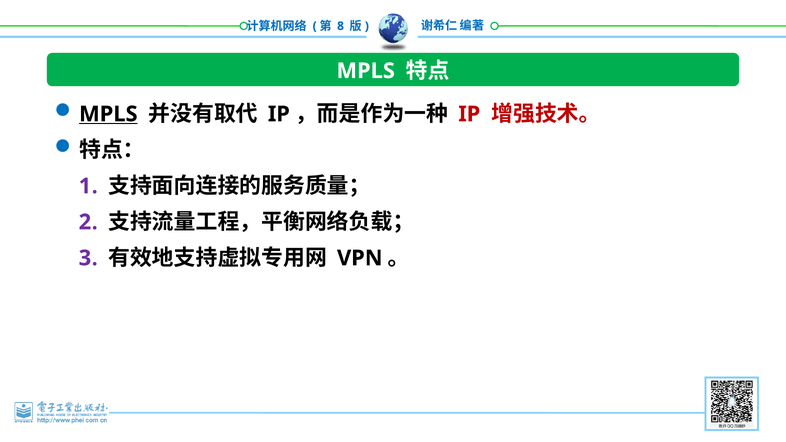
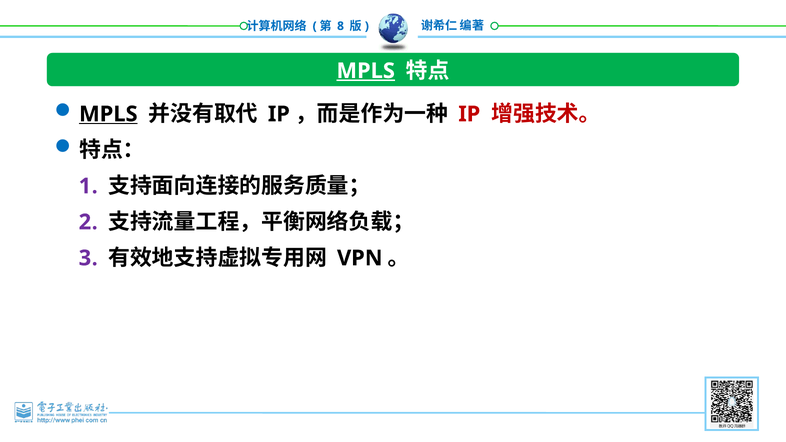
MPLS underline: none -> present (366, 71)
